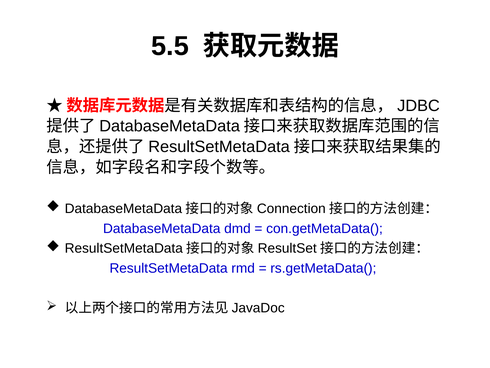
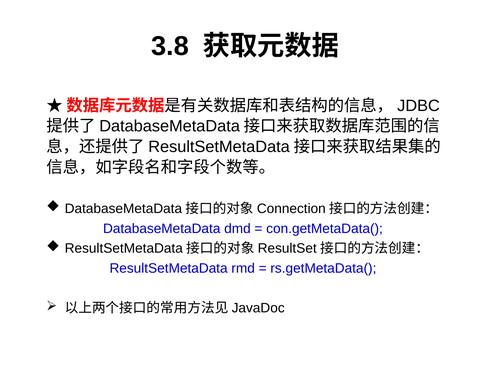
5.5: 5.5 -> 3.8 (170, 46)
